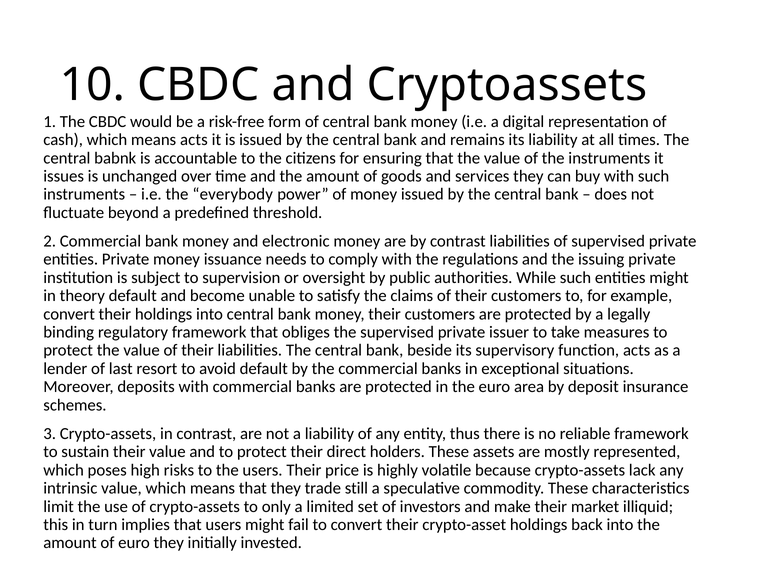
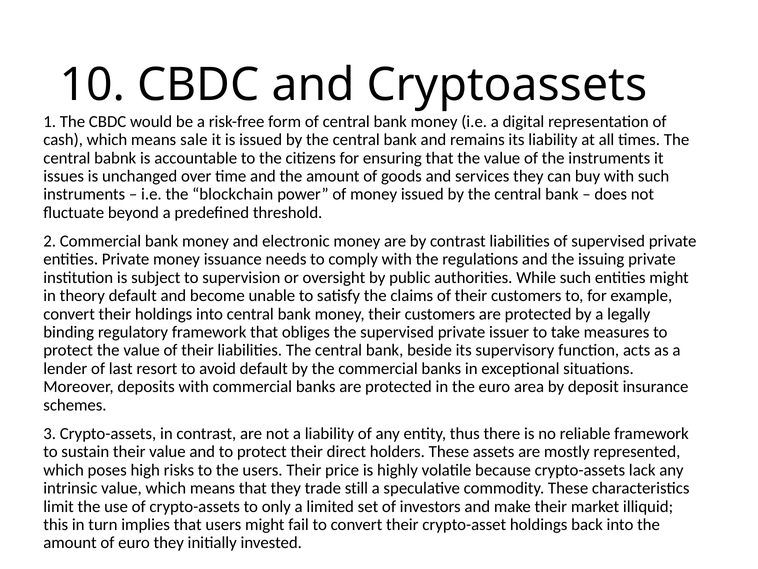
means acts: acts -> sale (194, 140)
everybody: everybody -> blockchain (233, 194)
